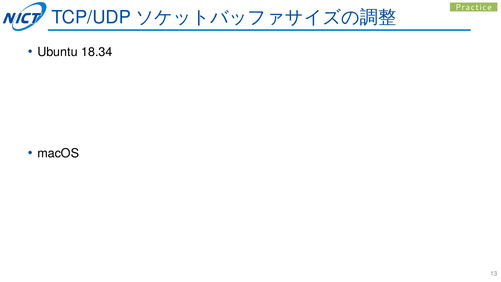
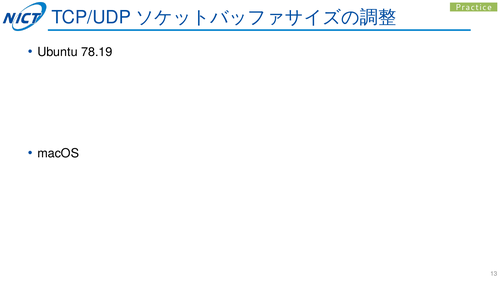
18.34: 18.34 -> 78.19 (97, 52)
